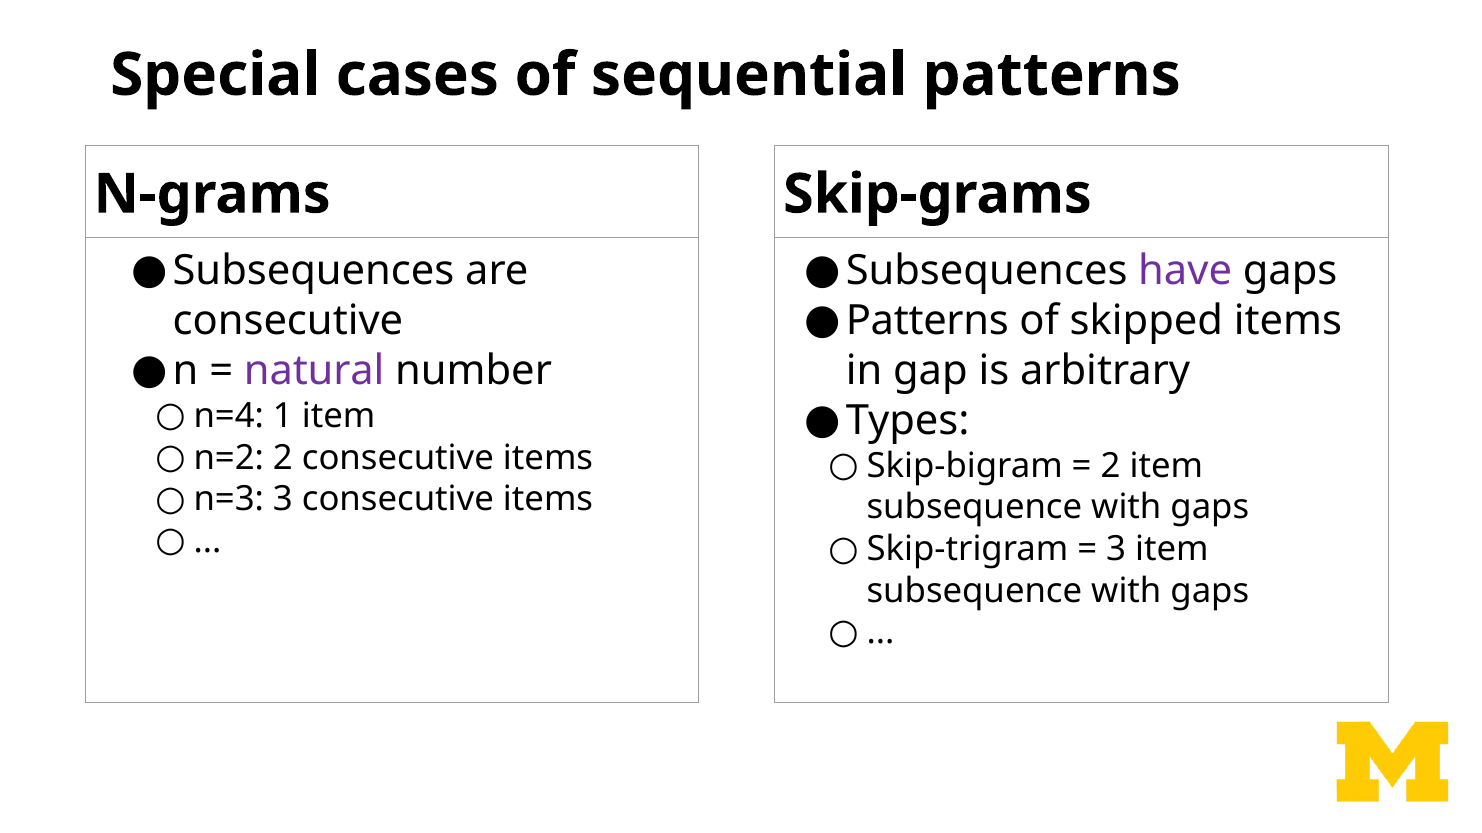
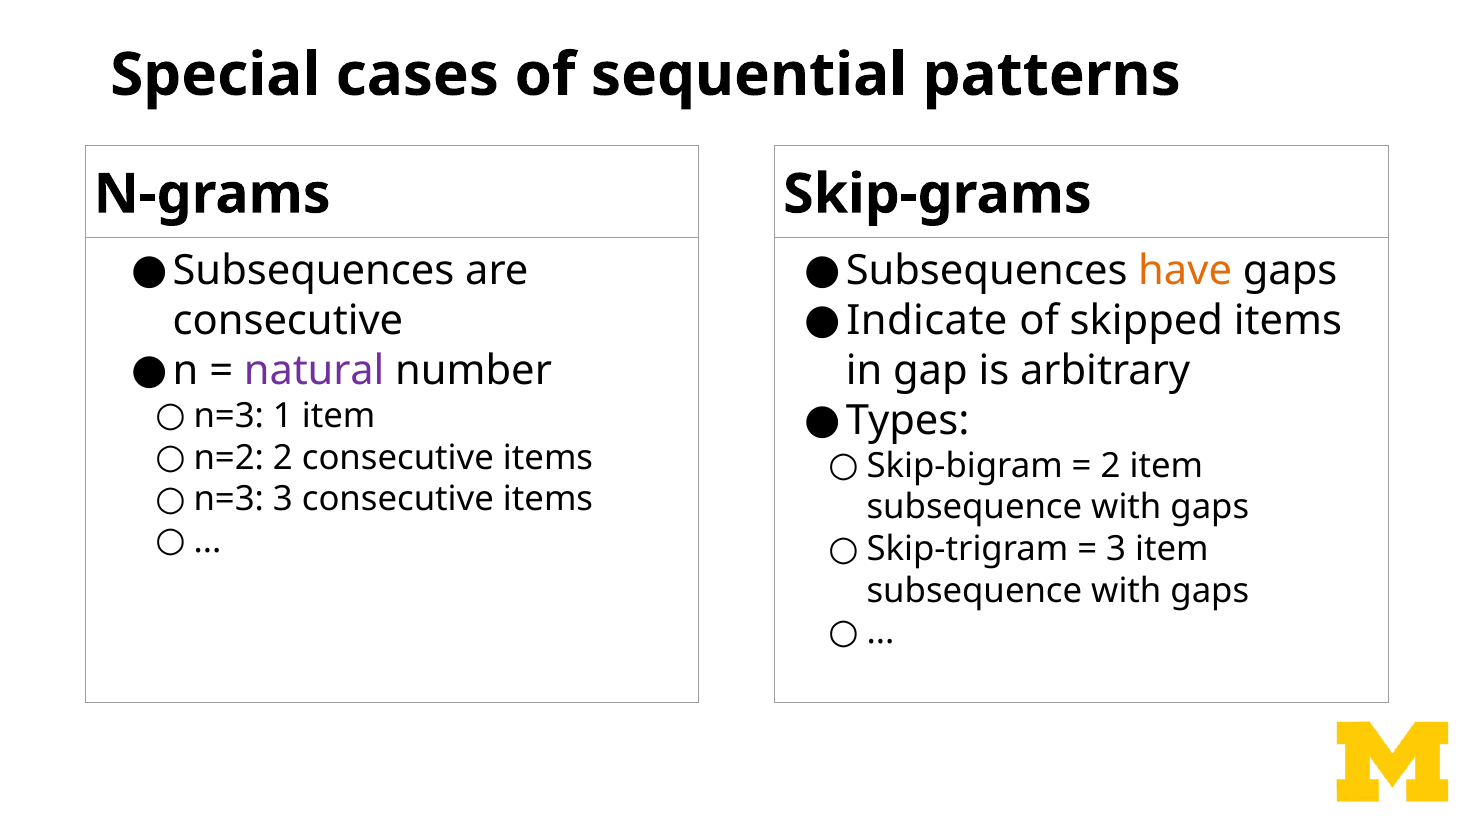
have colour: purple -> orange (1185, 271)
Patterns: Patterns -> Indicate (927, 321)
n=4: n=4 -> n=3 (229, 416)
